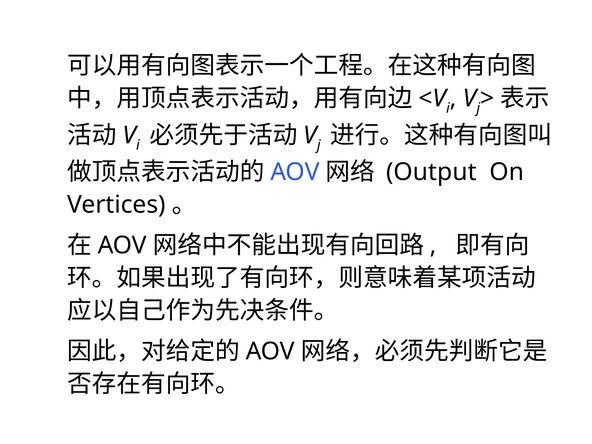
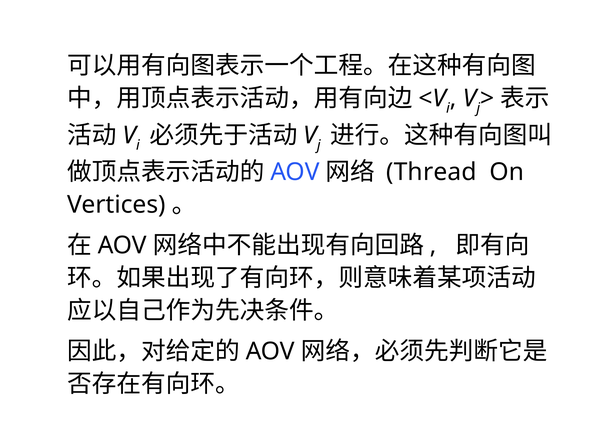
Output: Output -> Thread (431, 172)
